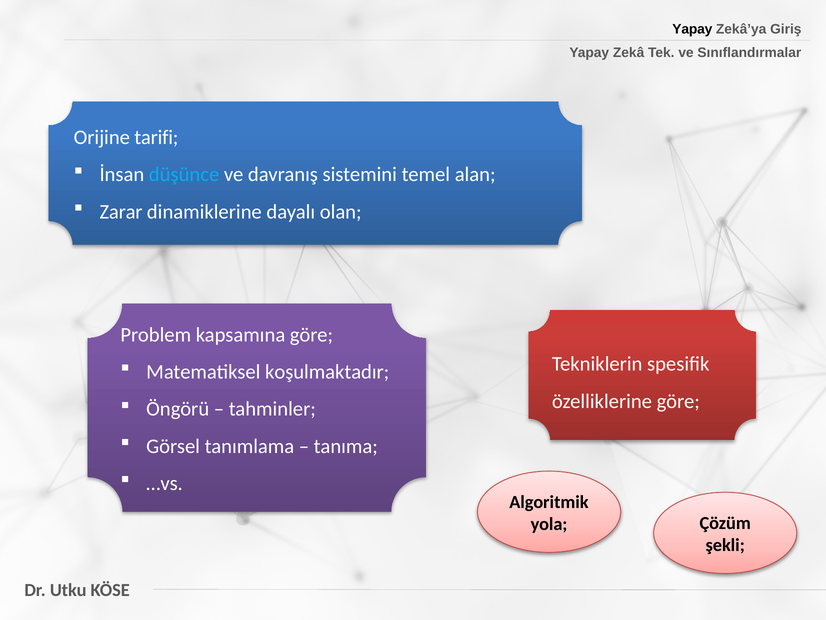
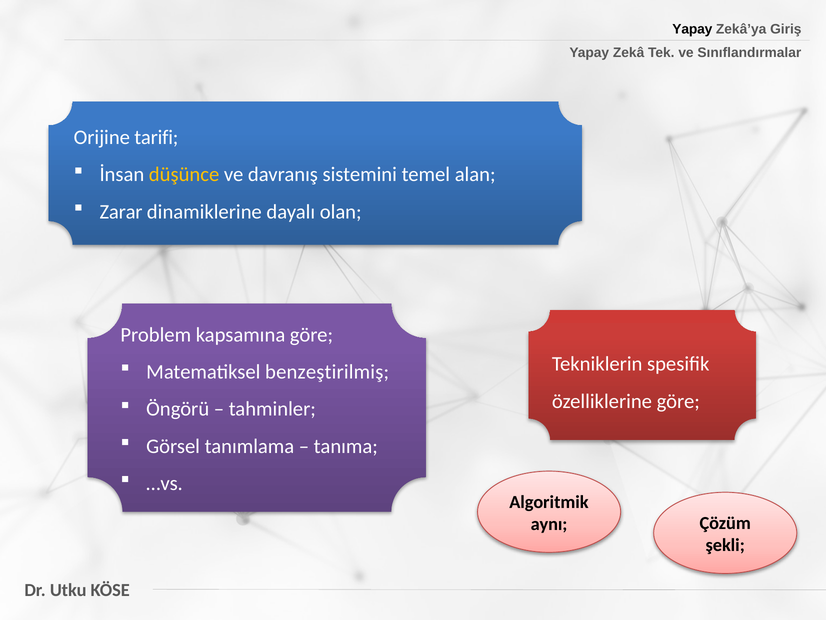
düşünce colour: light blue -> yellow (184, 175)
koşulmaktadır: koşulmaktadır -> benzeştirilmiş (327, 372)
yola: yola -> aynı (549, 524)
